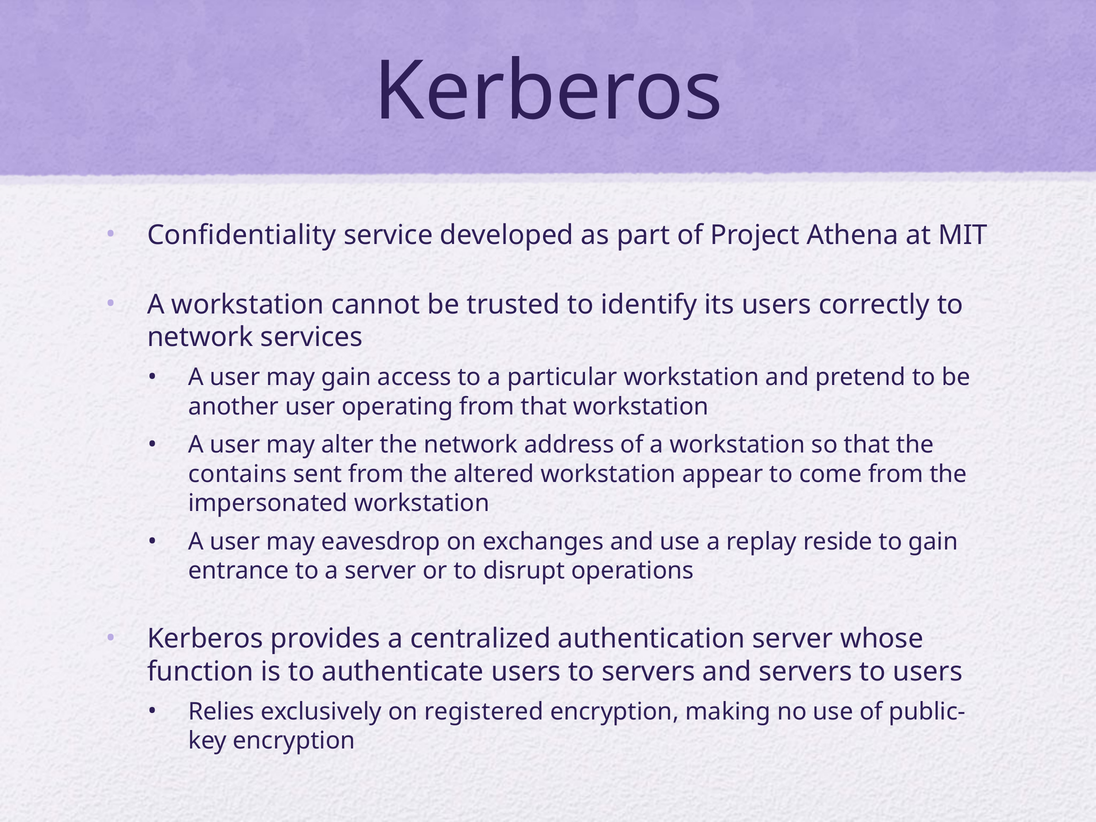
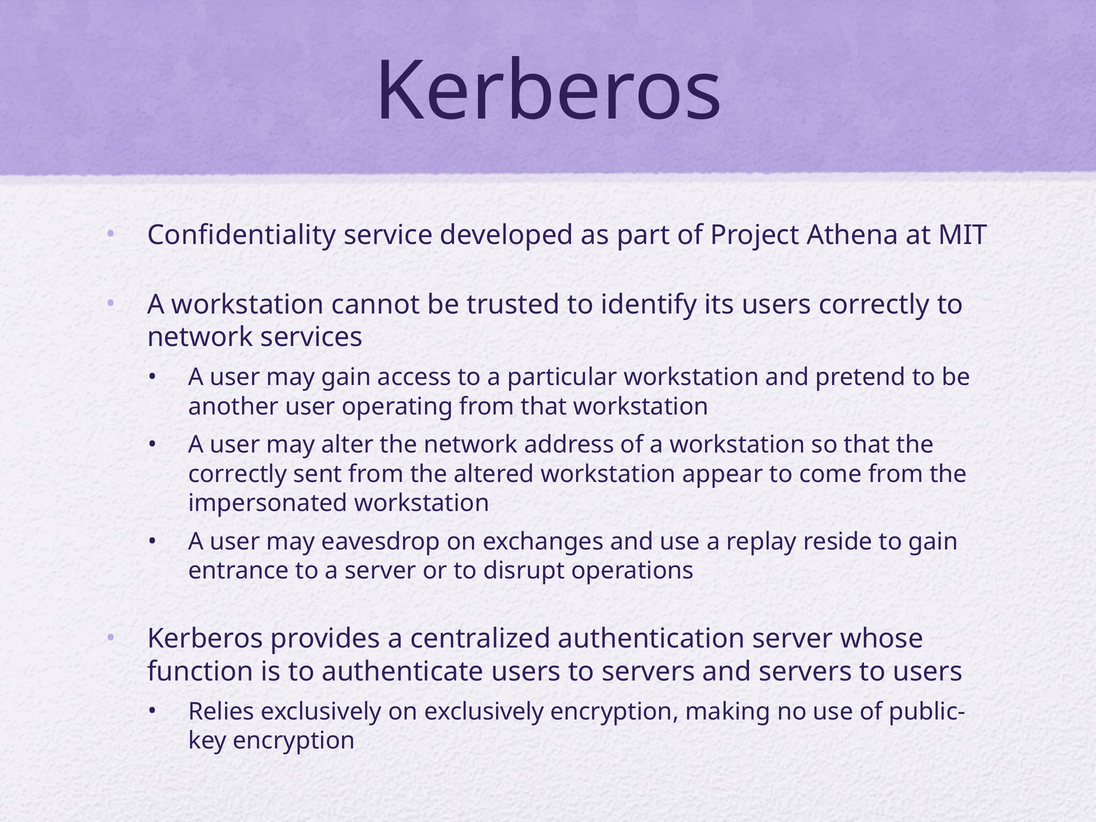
contains: contains -> correctly (238, 474)
on registered: registered -> exclusively (484, 712)
